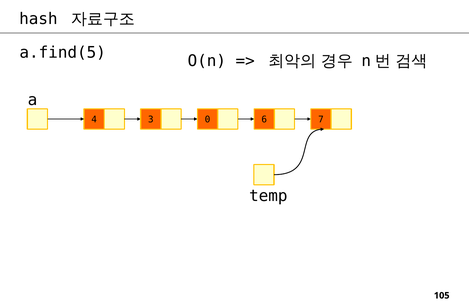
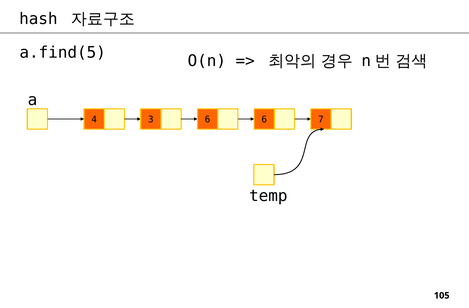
3 0: 0 -> 6 (208, 120)
